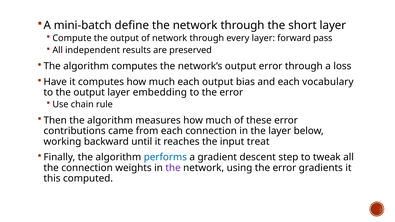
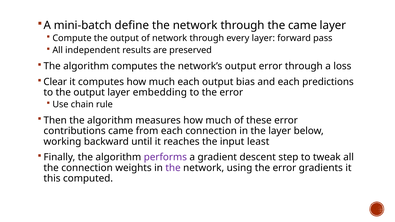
the short: short -> came (303, 25)
Have: Have -> Clear (55, 82)
vocabulary: vocabulary -> predictions (328, 82)
treat: treat -> least (258, 142)
performs colour: blue -> purple (165, 157)
